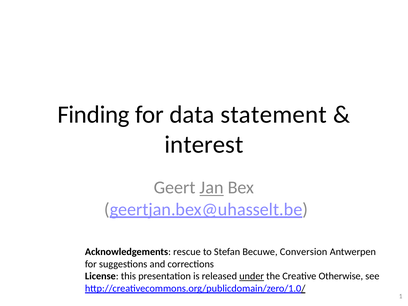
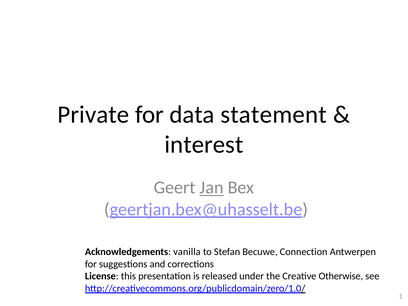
Finding: Finding -> Private (93, 115)
rescue: rescue -> vanilla (187, 252)
Conversion: Conversion -> Connection (304, 252)
under underline: present -> none (252, 276)
